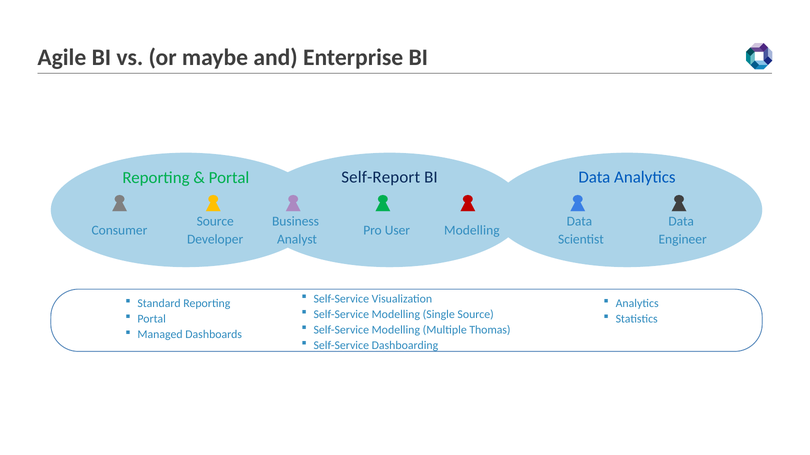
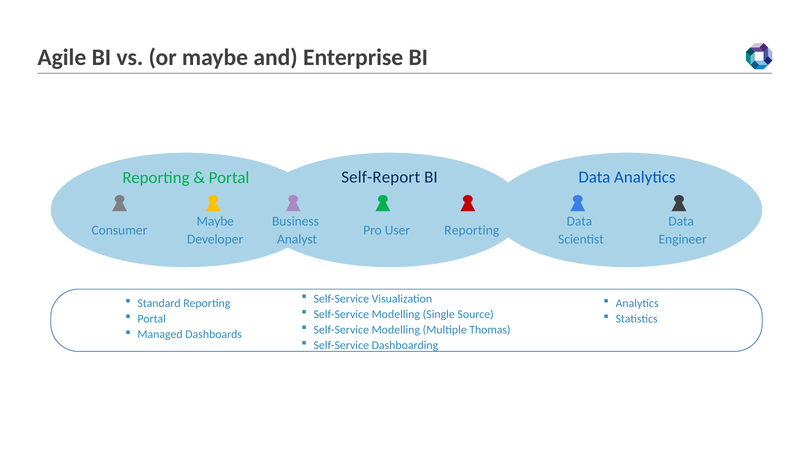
Source: Source -> Maybe (215, 222)
Modelling: Modelling -> Reporting (472, 231)
